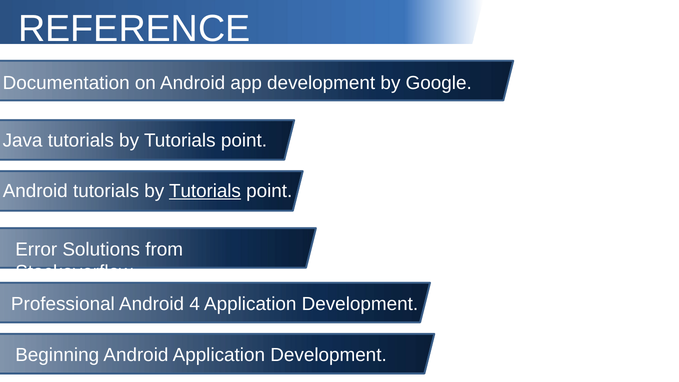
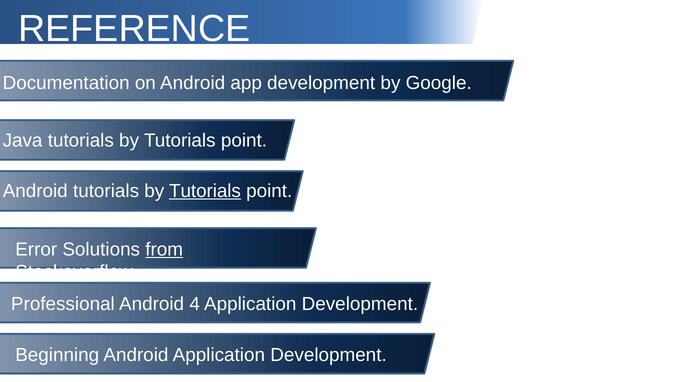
from underline: none -> present (164, 249)
